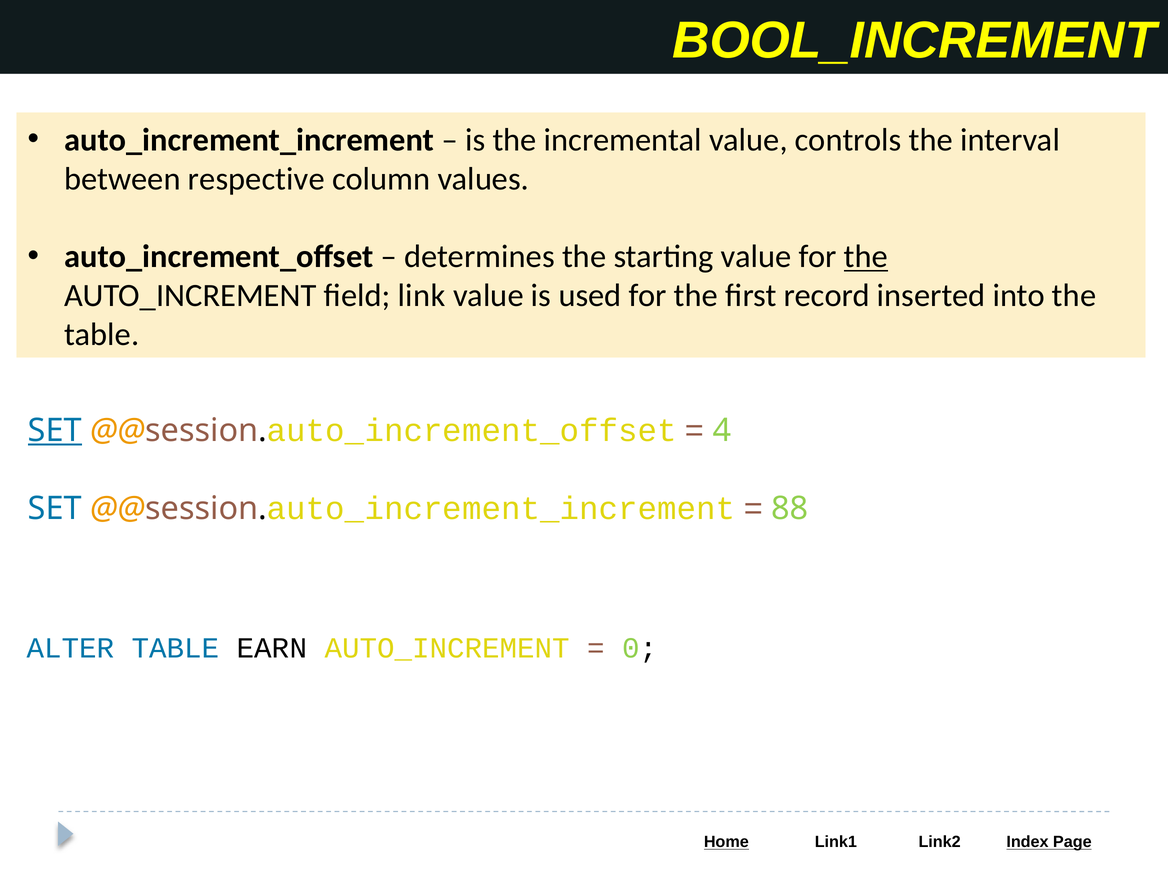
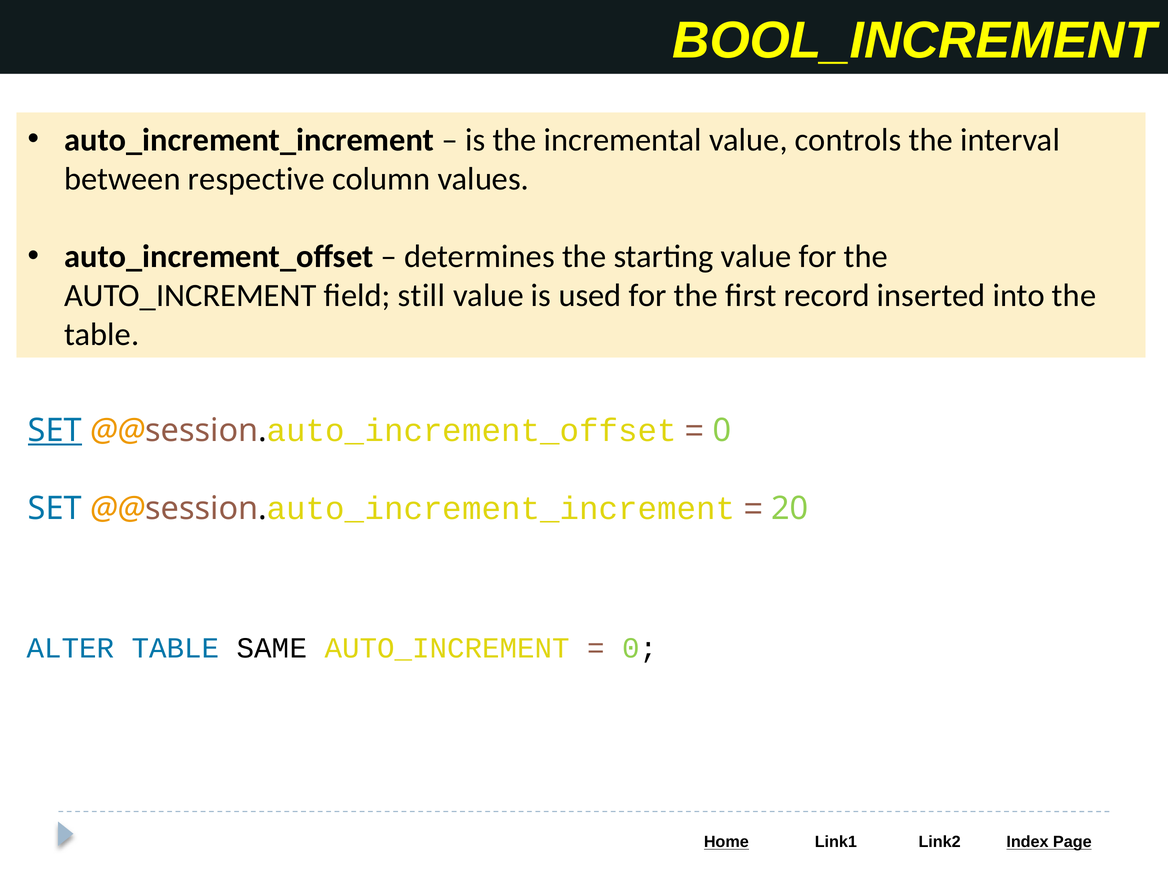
the underline: present -> none (866, 257)
link: link -> still (422, 296)
4: 4 -> 0 (722, 430)
88: 88 -> 20 (790, 508)
EARN: EARN -> SAME (272, 648)
